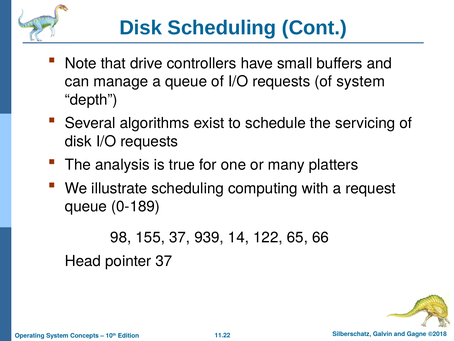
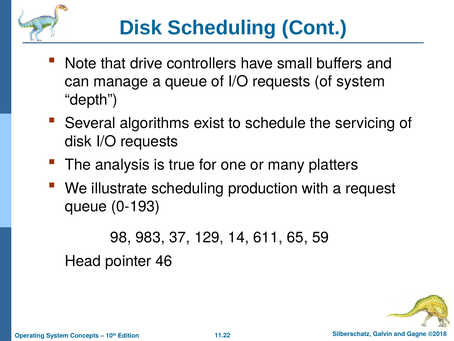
computing: computing -> production (263, 188)
0-189: 0-189 -> 0-193 (136, 206)
155: 155 -> 983 (150, 237)
939: 939 -> 129 (209, 237)
122: 122 -> 611 (268, 237)
66: 66 -> 59 (321, 237)
pointer 37: 37 -> 46 (164, 261)
